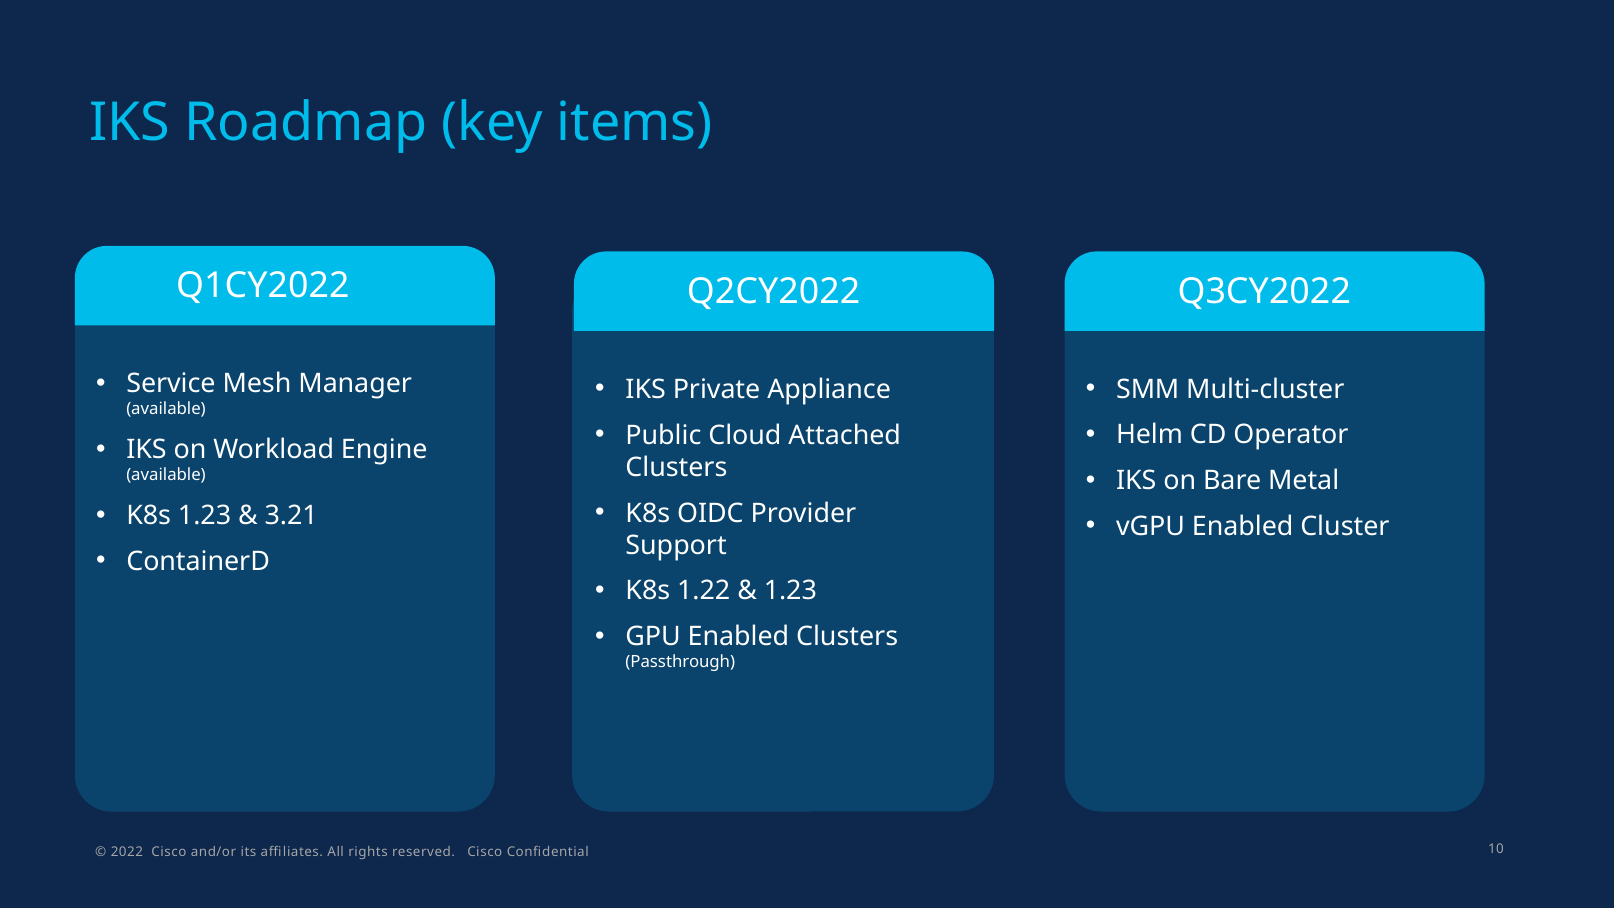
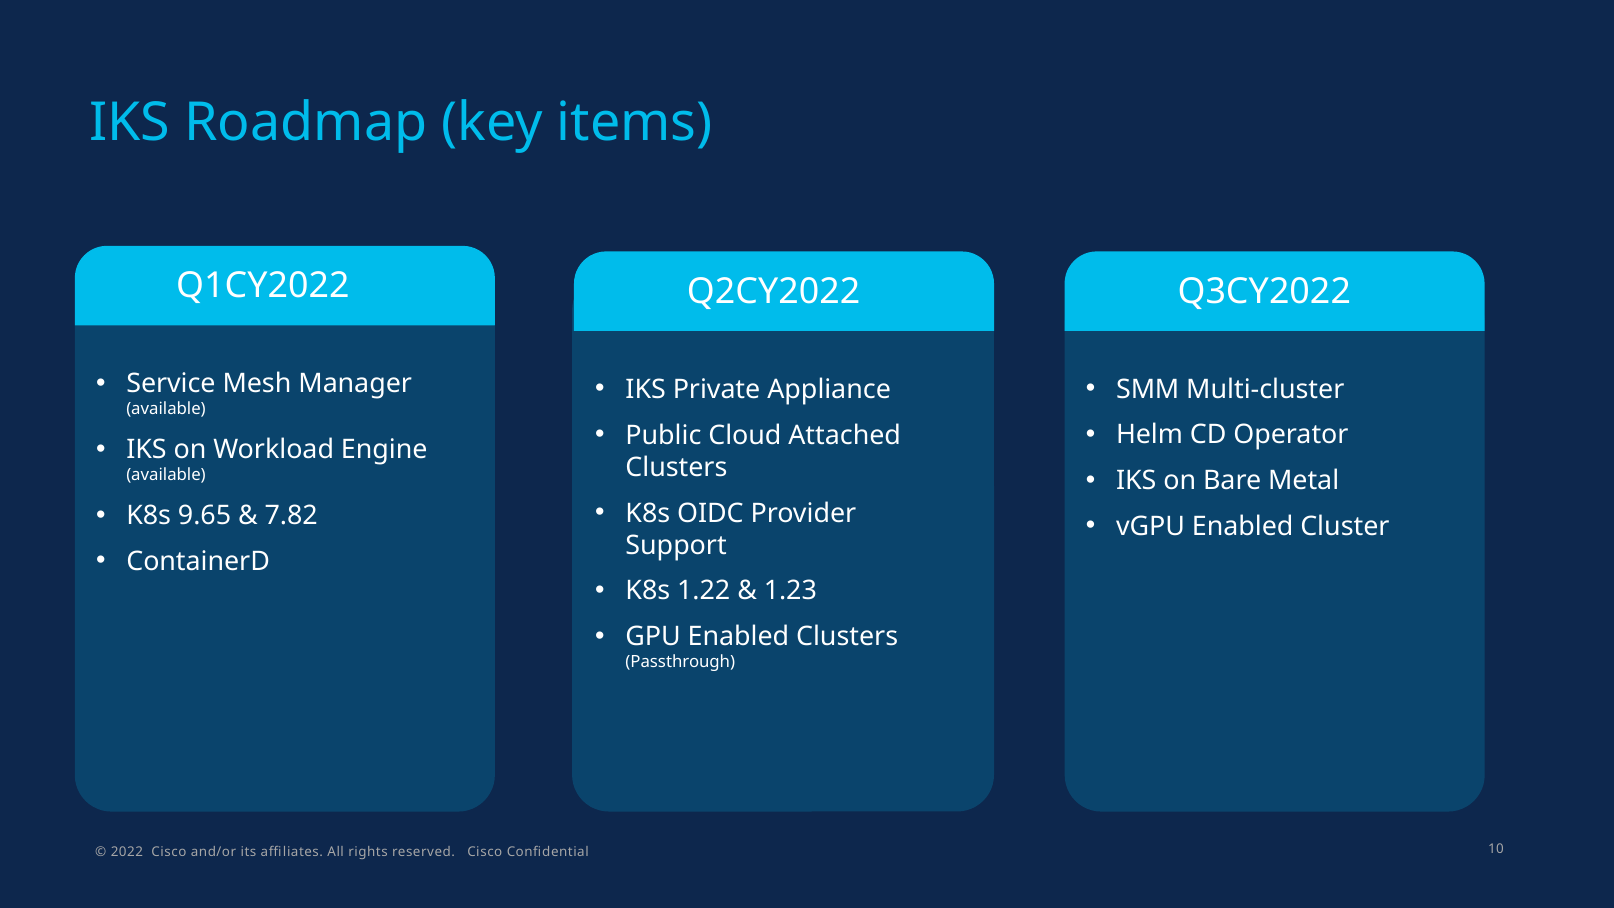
K8s 1.23: 1.23 -> 9.65 (205, 516)
3.21: 3.21 -> 7.82 (291, 516)
